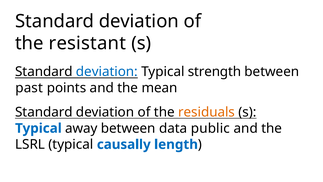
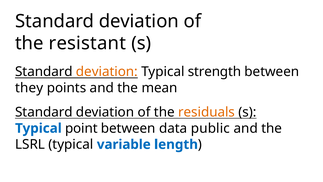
deviation colour: blue -> orange (107, 72)
past: past -> they (29, 88)
away: away -> point (81, 128)
causally: causally -> variable (124, 144)
